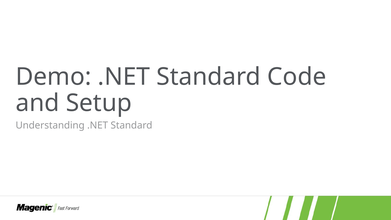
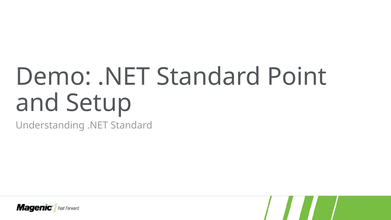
Code: Code -> Point (297, 77)
